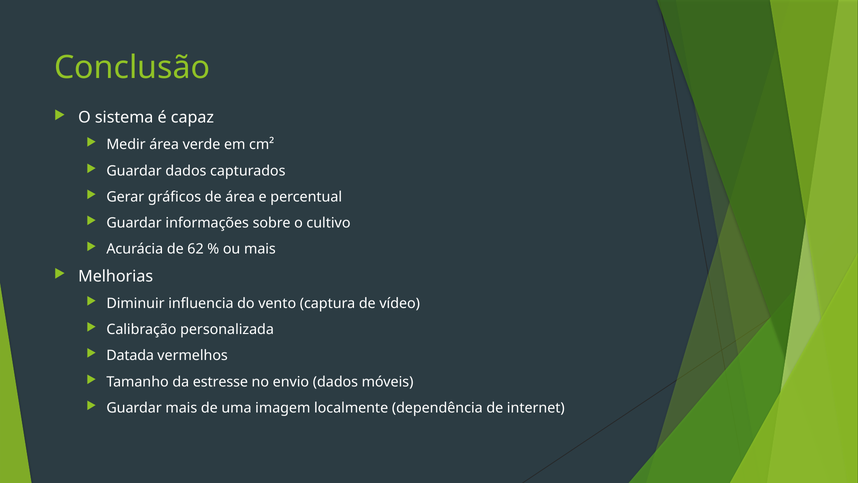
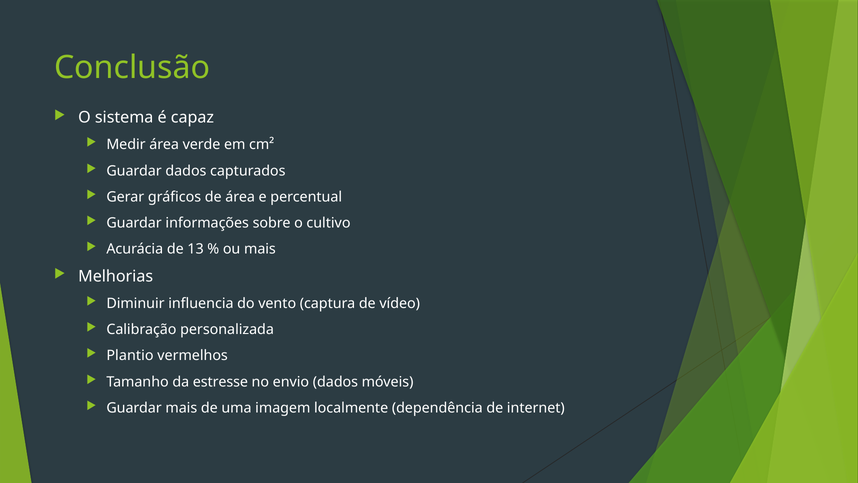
62: 62 -> 13 (196, 249)
Datada: Datada -> Plantio (130, 355)
